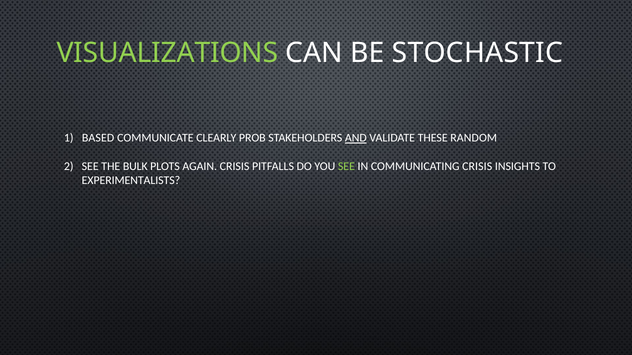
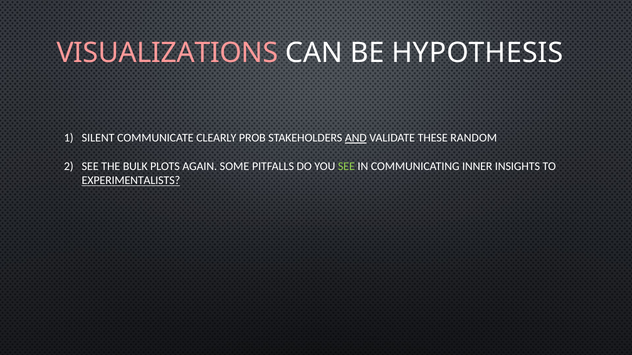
VISUALIZATIONS colour: light green -> pink (167, 53)
STOCHASTIC: STOCHASTIC -> HYPOTHESIS (477, 53)
BASED: BASED -> SILENT (98, 138)
AGAIN CRISIS: CRISIS -> SOME (235, 167)
COMMUNICATING CRISIS: CRISIS -> INNER (477, 167)
EXPERIMENTALISTS underline: none -> present (131, 181)
